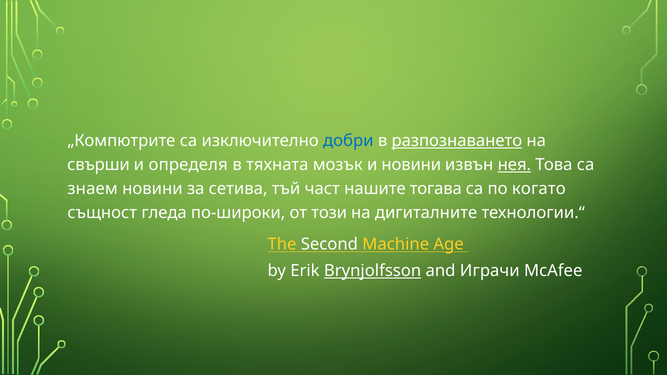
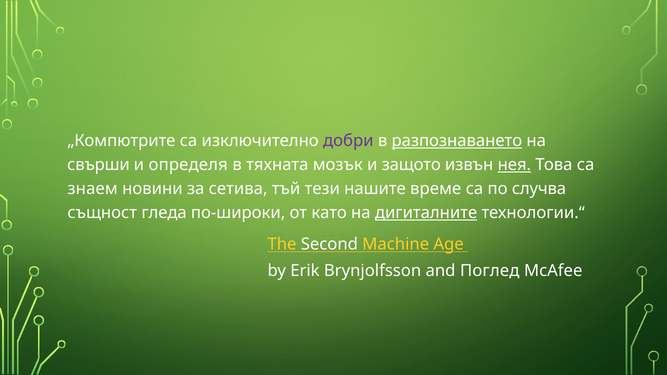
добри colour: blue -> purple (348, 141)
и новини: новини -> защото (411, 165)
част: част -> тези (322, 189)
тогава: тогава -> време (436, 189)
когато: когато -> случва (539, 189)
този: този -> като (329, 213)
дигиталните underline: none -> present (426, 213)
Brynjolfsson underline: present -> none (373, 271)
Играчи: Играчи -> Поглед (490, 271)
